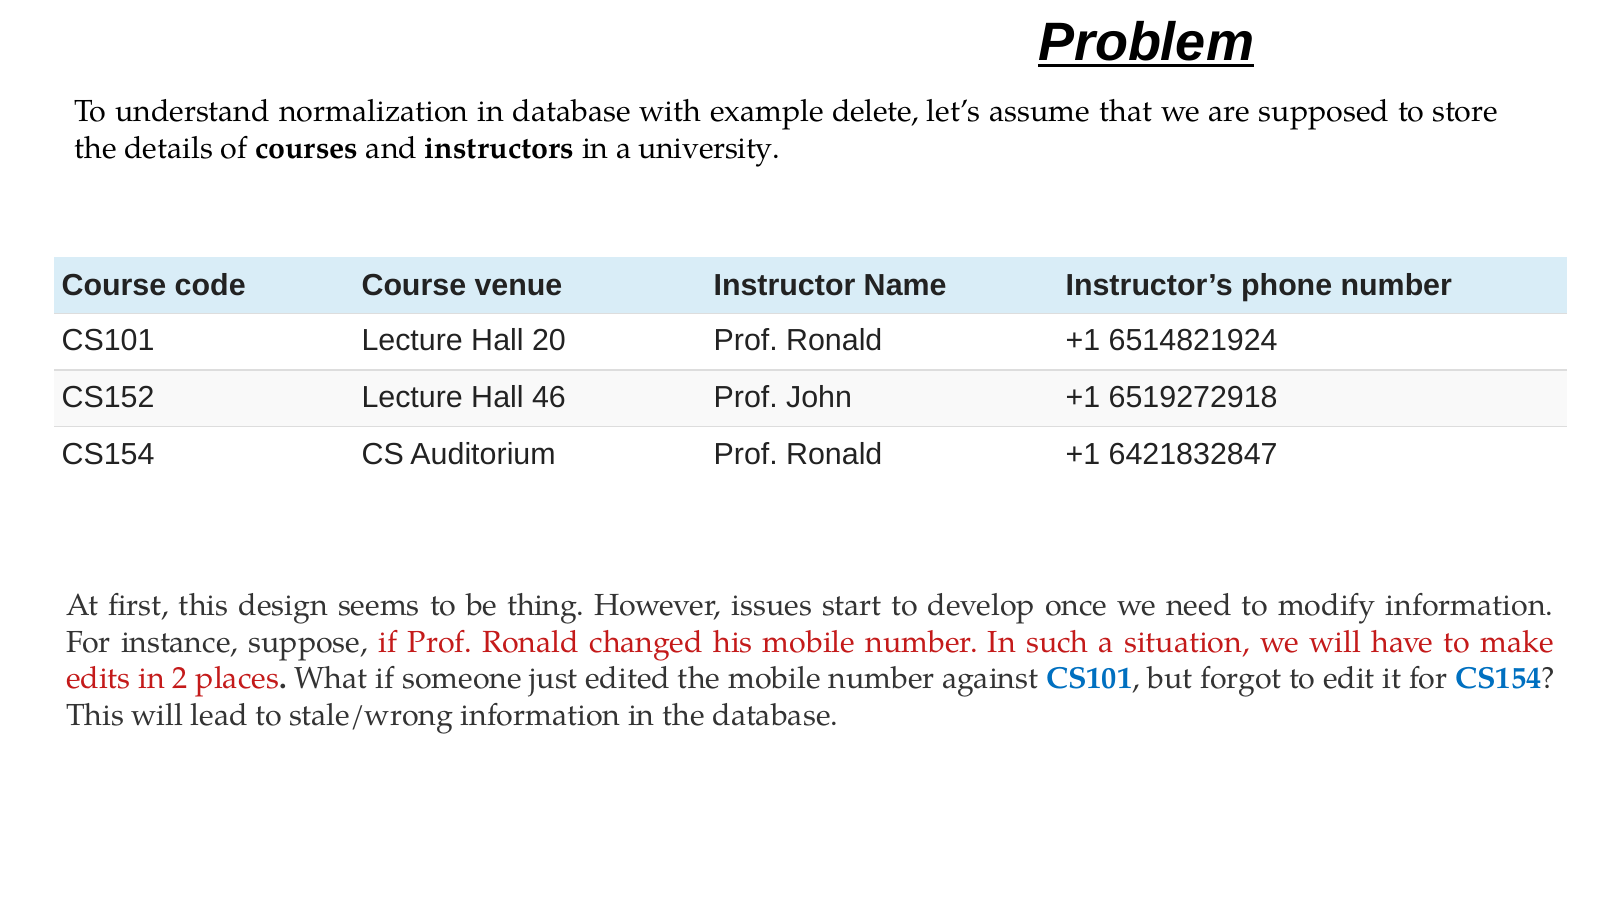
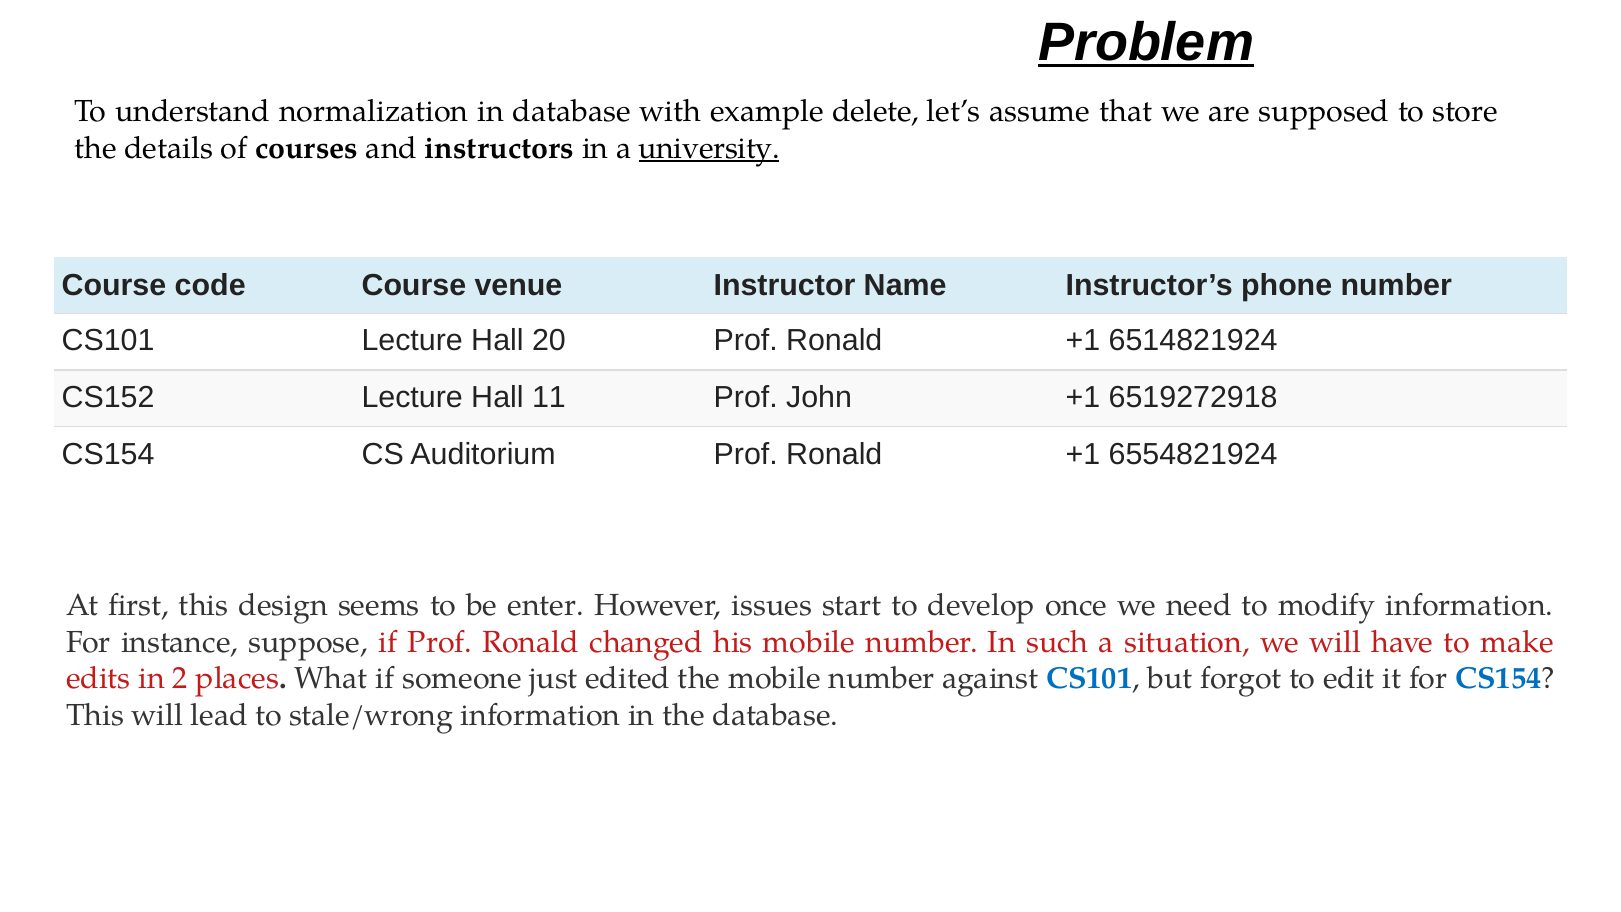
university underline: none -> present (709, 148)
46: 46 -> 11 (549, 398)
6421832847: 6421832847 -> 6554821924 (1193, 454)
thing: thing -> enter (546, 606)
